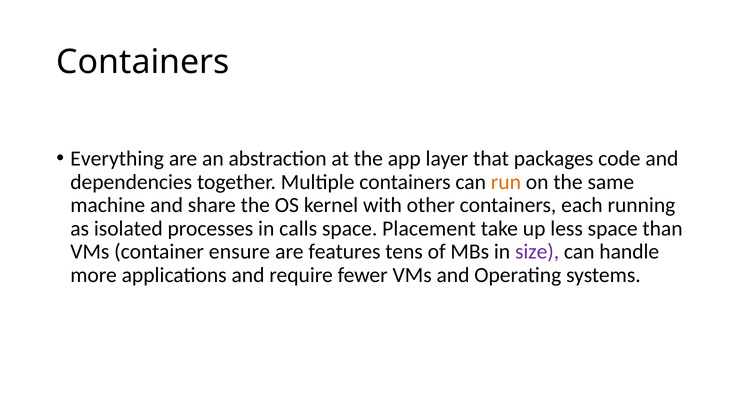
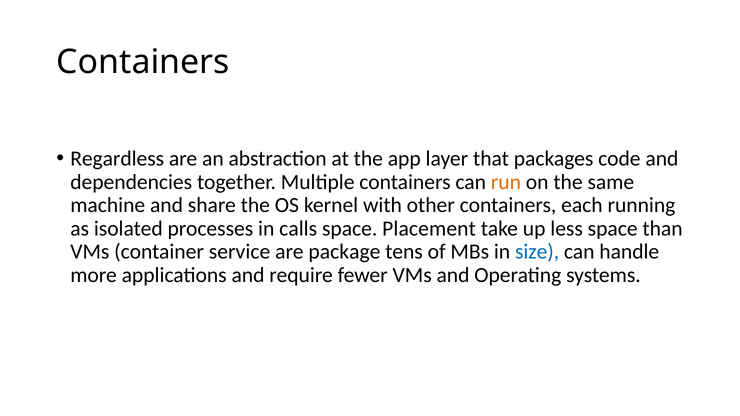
Everything: Everything -> Regardless (117, 159)
ensure: ensure -> service (240, 252)
features: features -> package (344, 252)
size colour: purple -> blue (537, 252)
